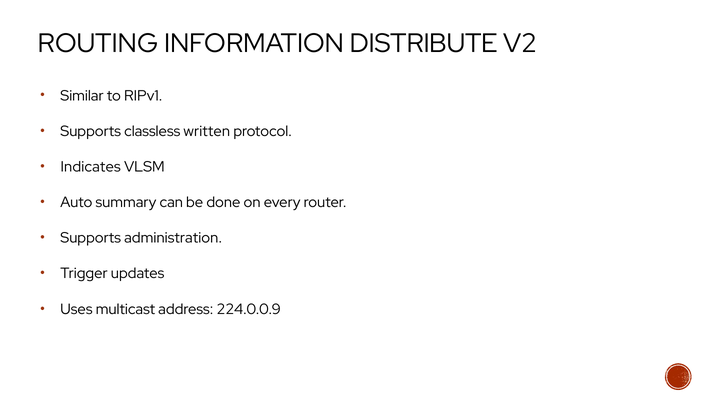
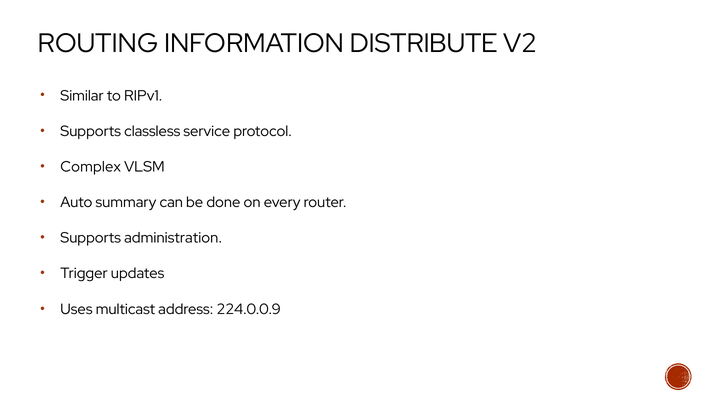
written: written -> service (207, 131)
Indicates: Indicates -> Complex (91, 167)
